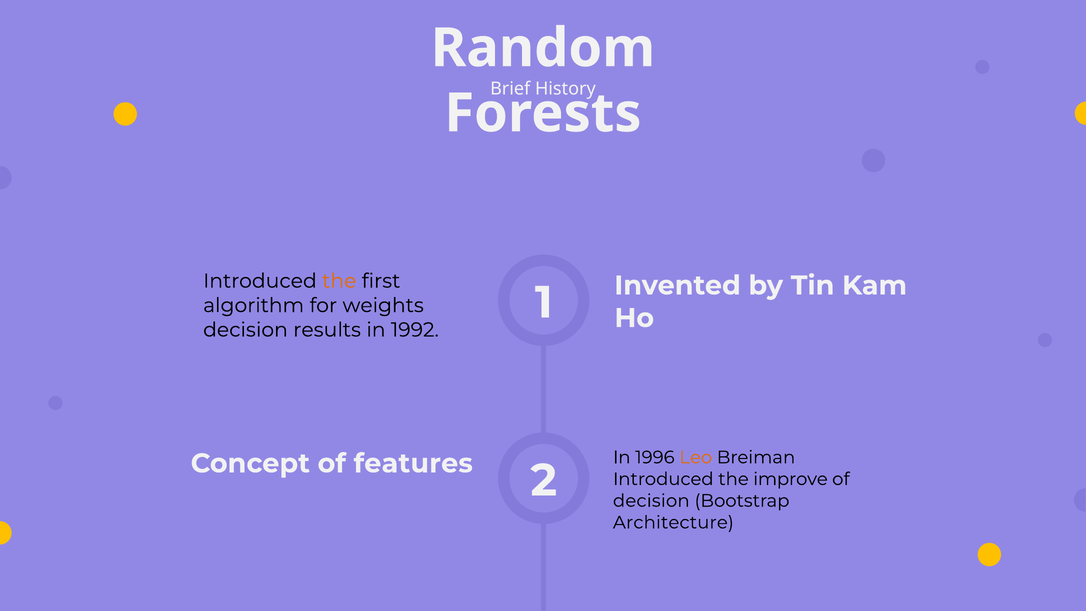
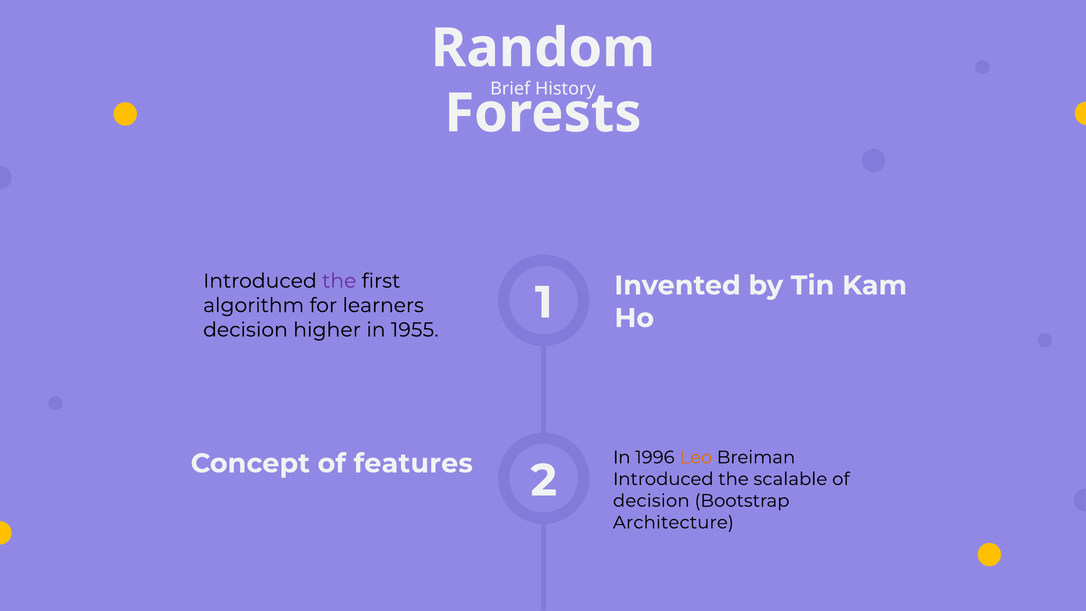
the colour: orange -> purple (339, 281)
weights: weights -> learners (383, 305)
results: results -> higher (327, 330)
1992: 1992 -> 1955 (415, 330)
improve: improve -> scalable (790, 479)
